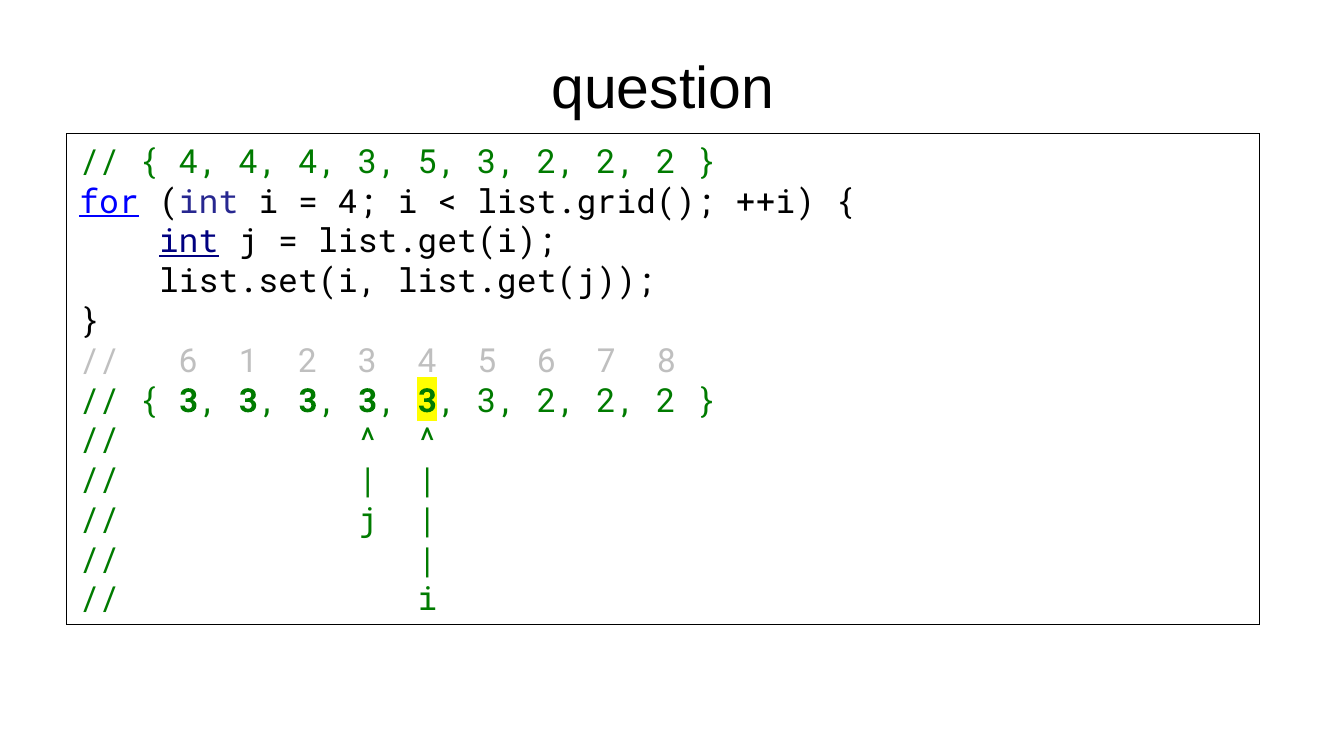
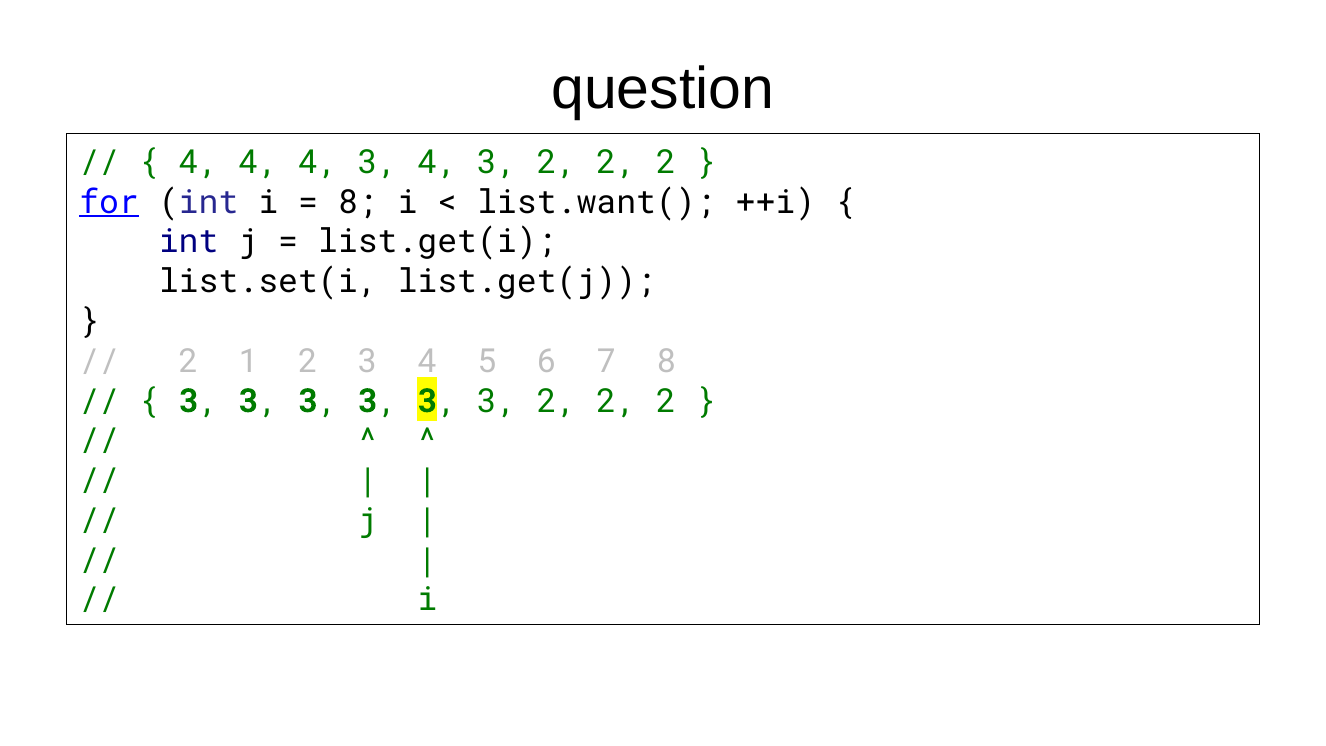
4 3 5: 5 -> 4 (437, 162)
4: 4 -> 8 (358, 202)
list.grid(: list.grid( -> list.want( (596, 202)
int underline: present -> none (189, 242)
6: 6 -> 2 (189, 361)
